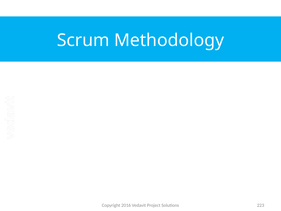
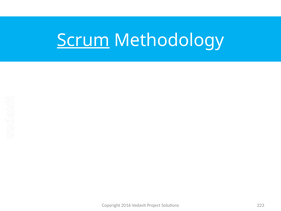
Scrum underline: none -> present (83, 40)
